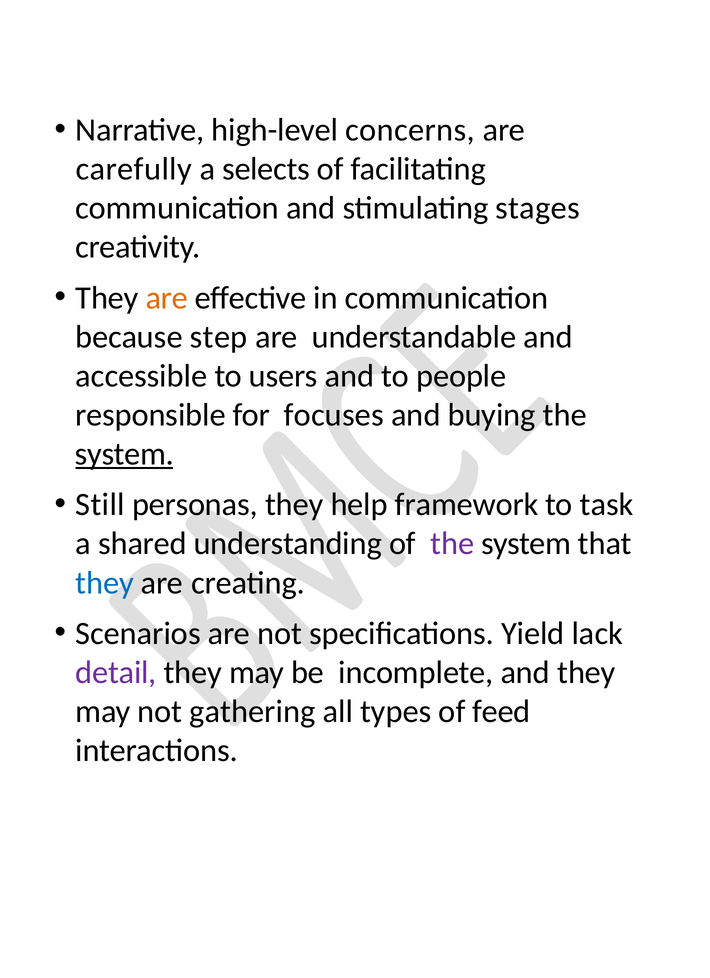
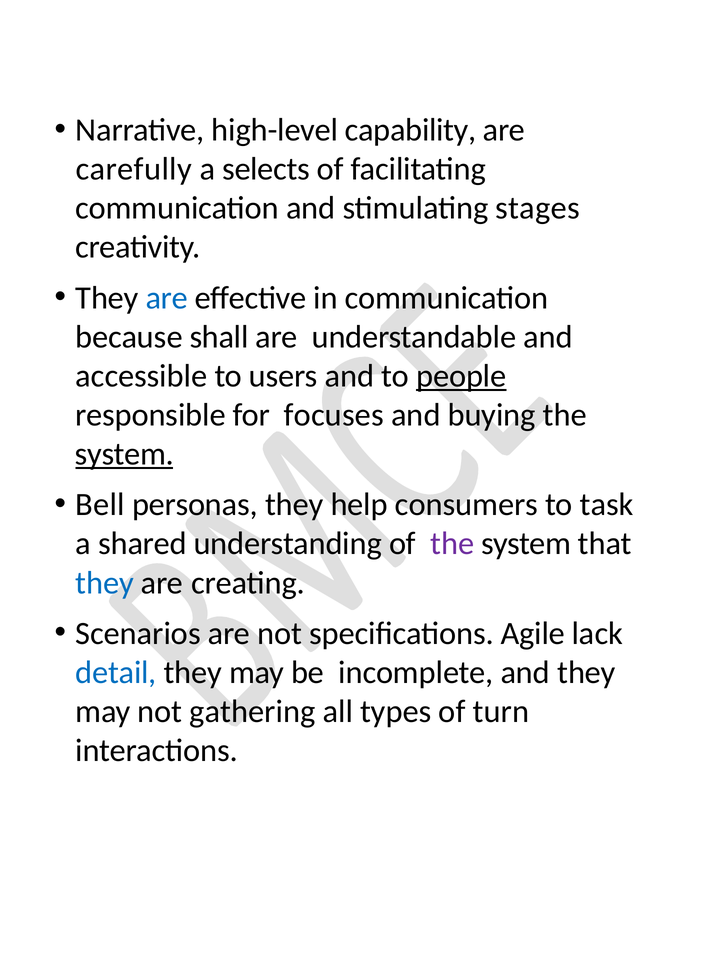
concerns: concerns -> capability (411, 130)
are colour: orange -> blue (167, 298)
step: step -> shall (219, 337)
people underline: none -> present (461, 376)
Still: Still -> Bell (100, 504)
framework: framework -> consumers (467, 504)
Yield: Yield -> Agile (533, 633)
detail colour: purple -> blue (116, 672)
feed: feed -> turn (501, 711)
